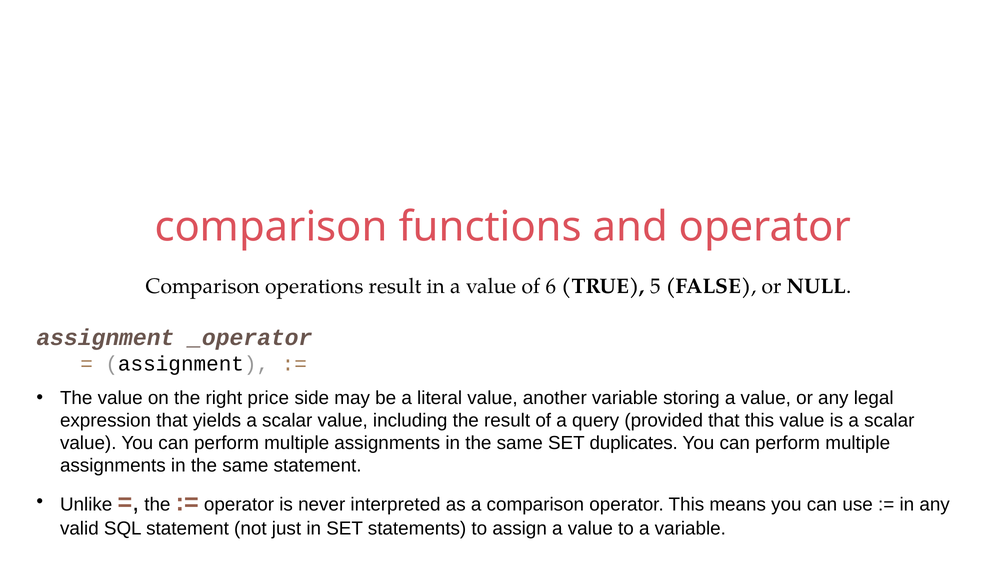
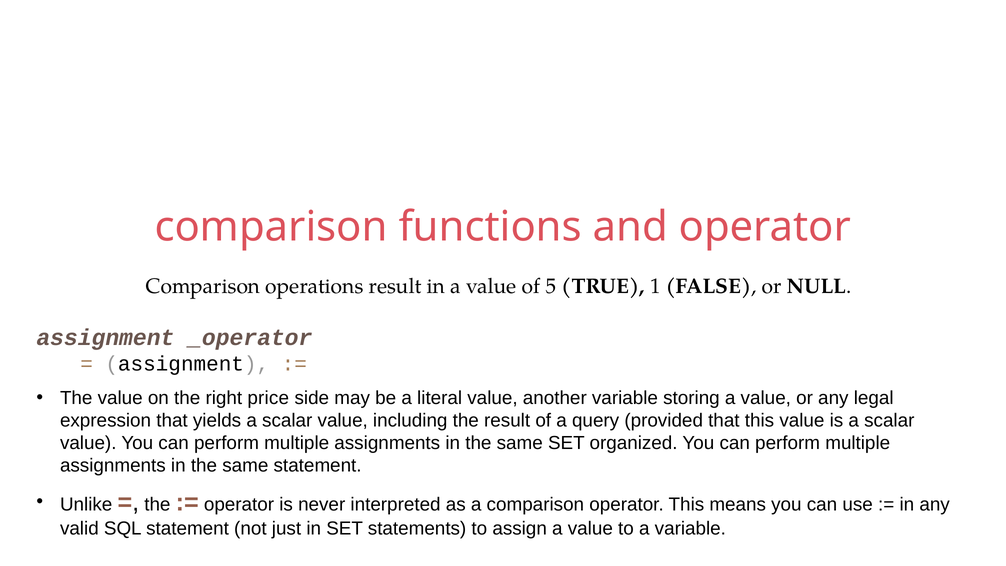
6: 6 -> 5 (551, 286)
5: 5 -> 1 (655, 286)
duplicates: duplicates -> organized (634, 443)
